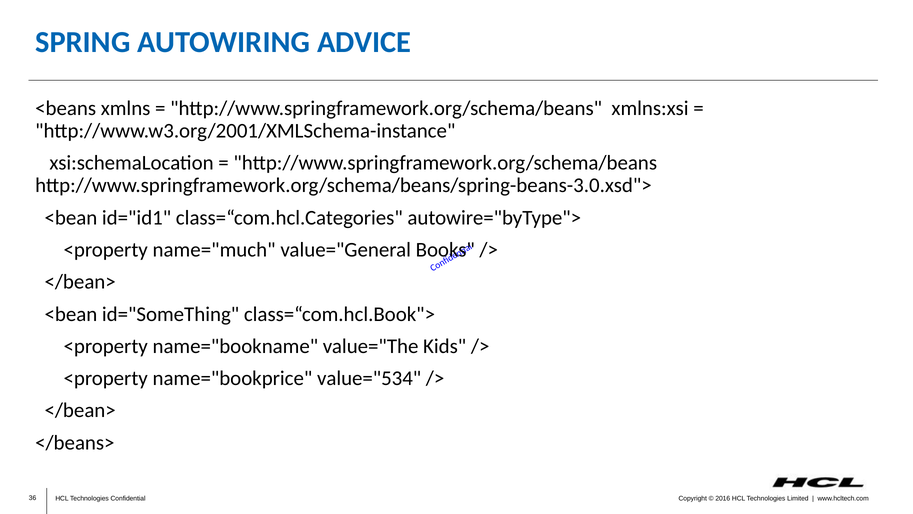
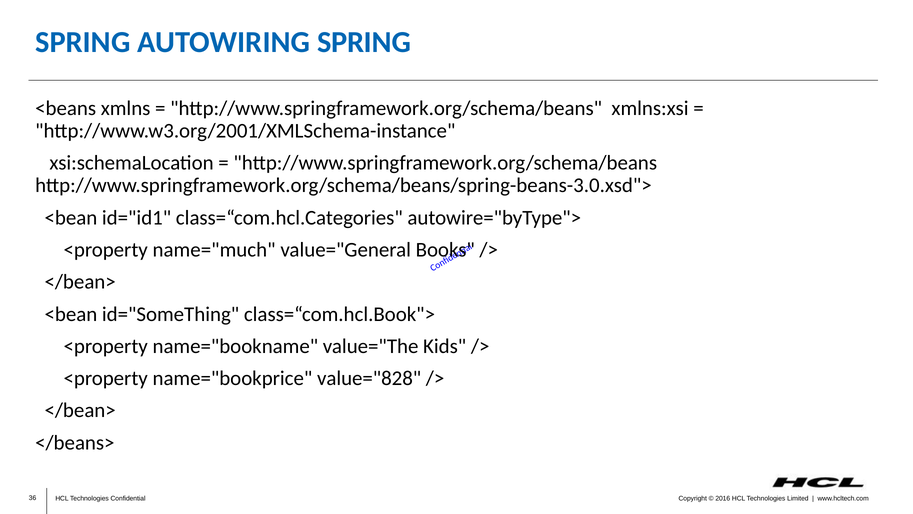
AUTOWIRING ADVICE: ADVICE -> SPRING (364, 42)
value="534: value="534 -> value="828 (369, 378)
